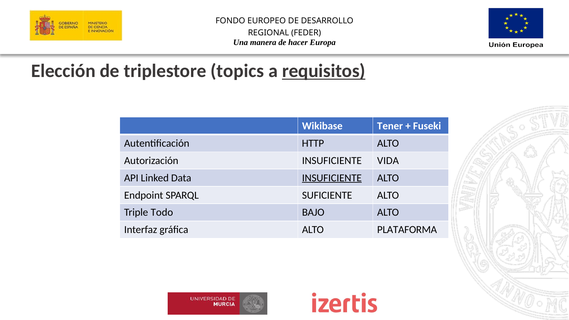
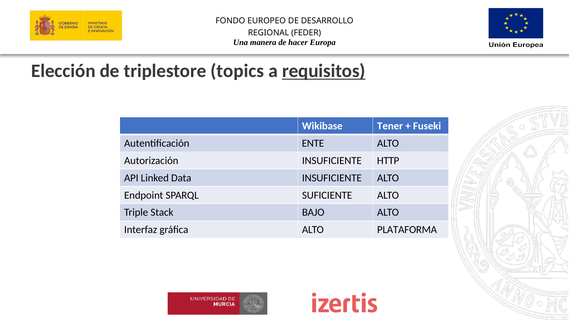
HTTP: HTTP -> ENTE (313, 143)
VIDA: VIDA -> HTTP (388, 161)
INSUFICIENTE underline: present -> none (332, 178)
Todo: Todo -> Stack (162, 212)
